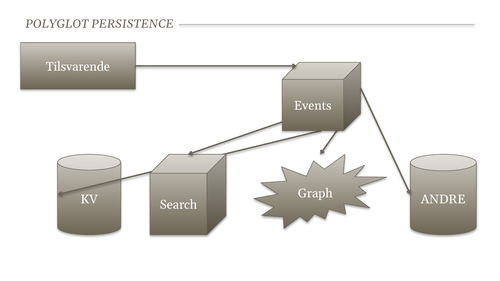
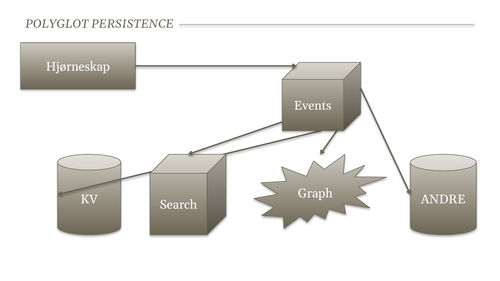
Tilsvarende: Tilsvarende -> Hjørneskap (78, 67)
